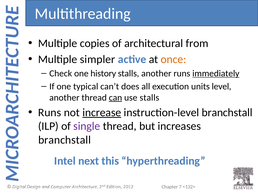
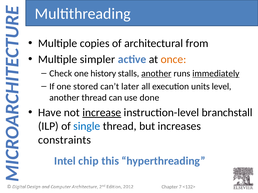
another underline: none -> present (156, 74)
typical: typical -> stored (86, 87)
does: does -> later (130, 87)
can underline: present -> none (115, 98)
use stalls: stalls -> done (149, 98)
Runs: Runs -> Have (50, 113)
single colour: purple -> blue (87, 126)
branchstall: branchstall -> constraints (65, 140)
next: next -> chip (89, 161)
